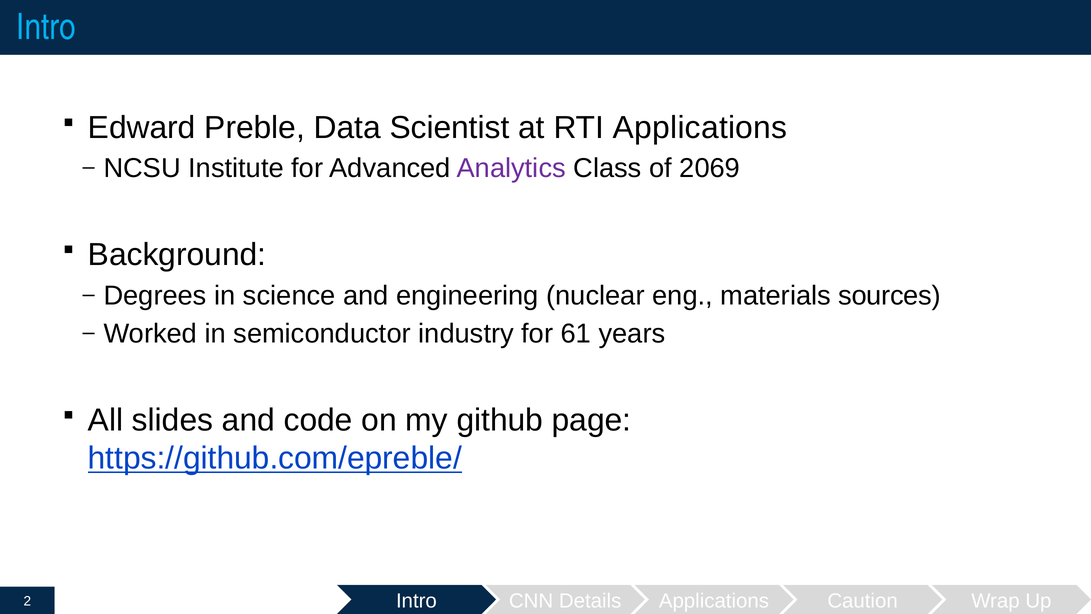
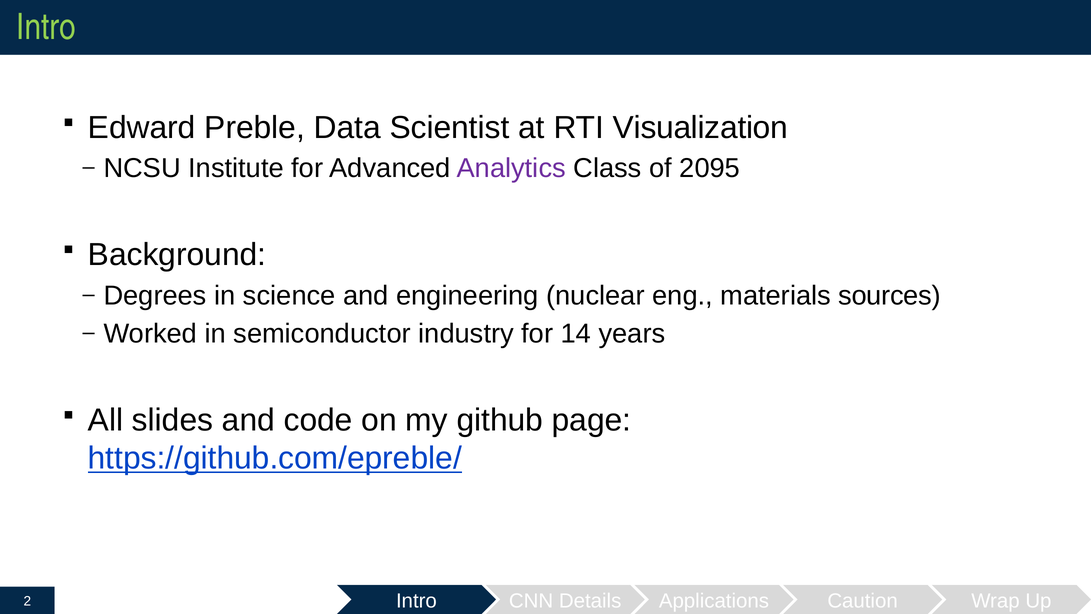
Intro colour: light blue -> light green (46, 27)
RTI Applications: Applications -> Visualization (700, 128)
2069: 2069 -> 2095 (710, 168)
61: 61 -> 14 (576, 334)
